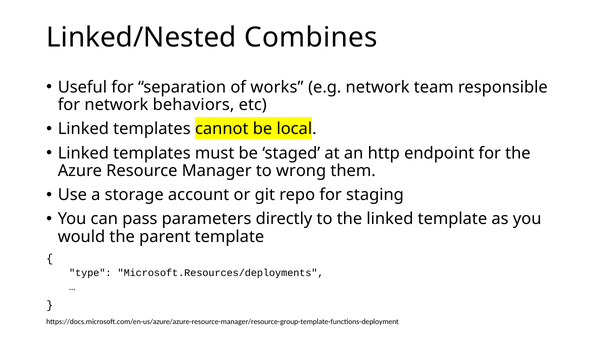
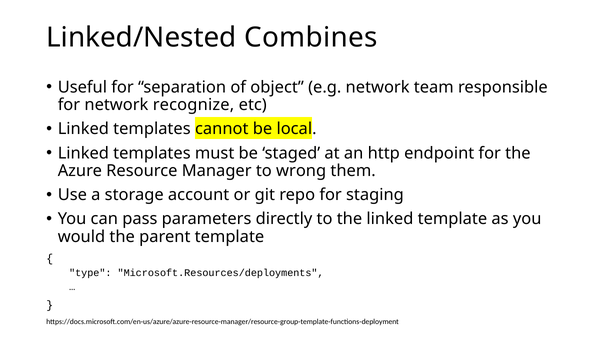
works: works -> object (277, 87)
behaviors: behaviors -> recognize (193, 105)
